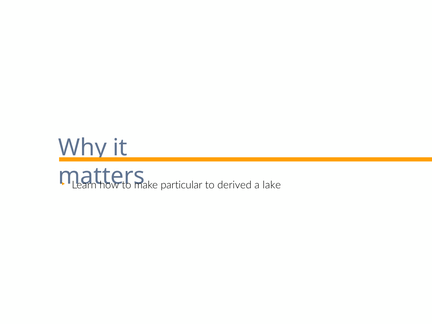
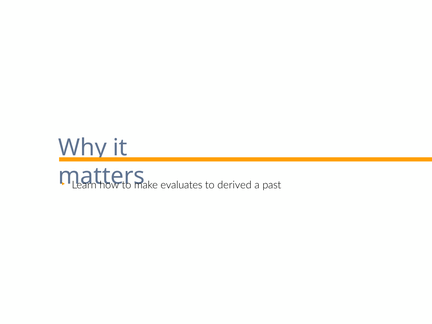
particular: particular -> evaluates (181, 185)
lake: lake -> past (272, 185)
